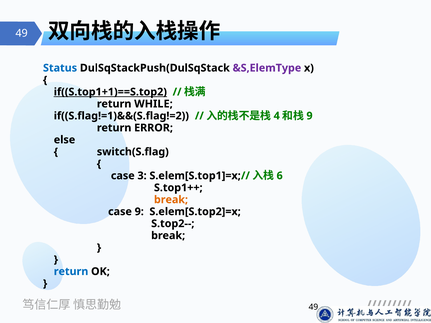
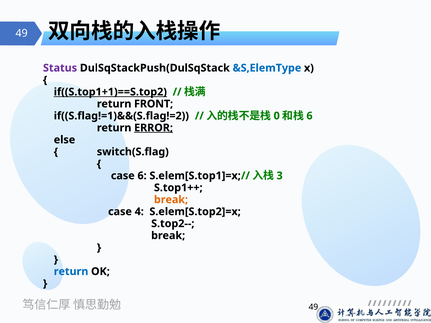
Status colour: blue -> purple (60, 68)
&S,ElemType colour: purple -> blue (267, 68)
WHILE: WHILE -> FRONT (154, 104)
4: 4 -> 0 (277, 116)
9: 9 -> 6 (310, 116)
ERROR underline: none -> present (154, 128)
case 3: 3 -> 6 (142, 176)
6: 6 -> 3 (280, 176)
case 9: 9 -> 4 (139, 212)
